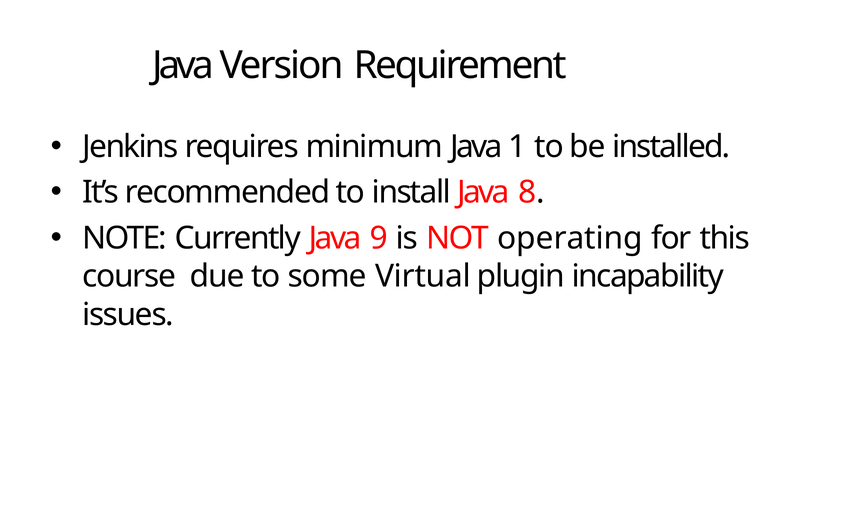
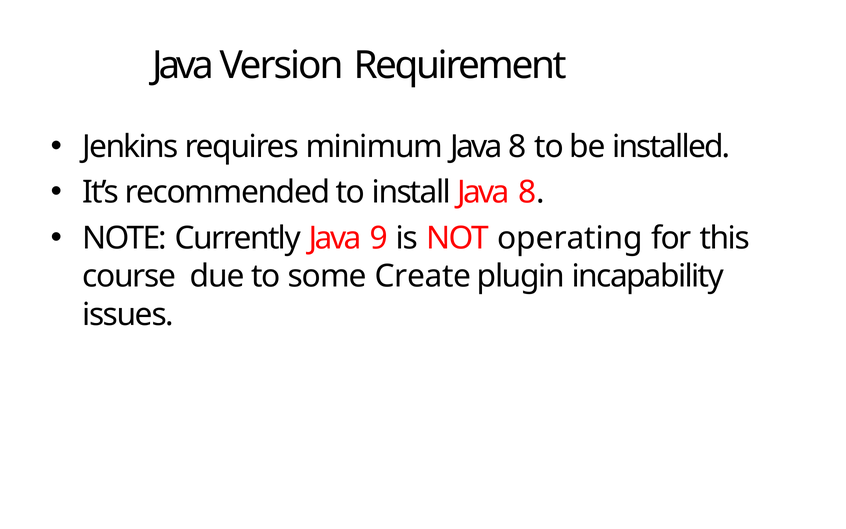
minimum Java 1: 1 -> 8 (517, 147)
Virtual: Virtual -> Create (423, 276)
